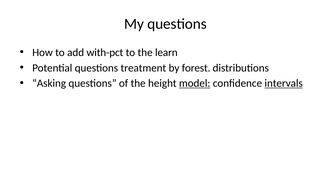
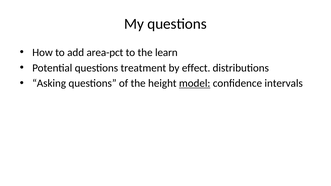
with-pct: with-pct -> area-pct (105, 52)
forest: forest -> effect (196, 68)
intervals underline: present -> none (284, 83)
